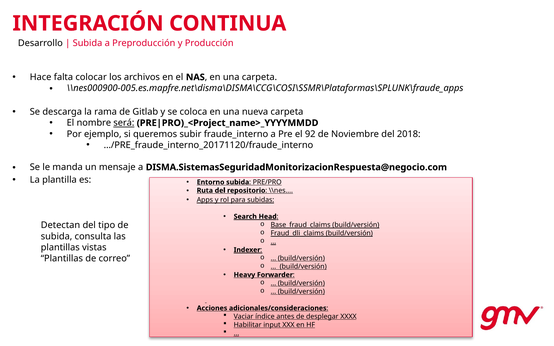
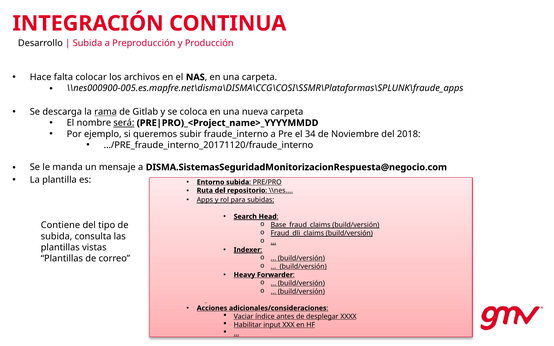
rama underline: none -> present (106, 112)
92: 92 -> 34 (310, 134)
Detectan: Detectan -> Contiene (60, 225)
